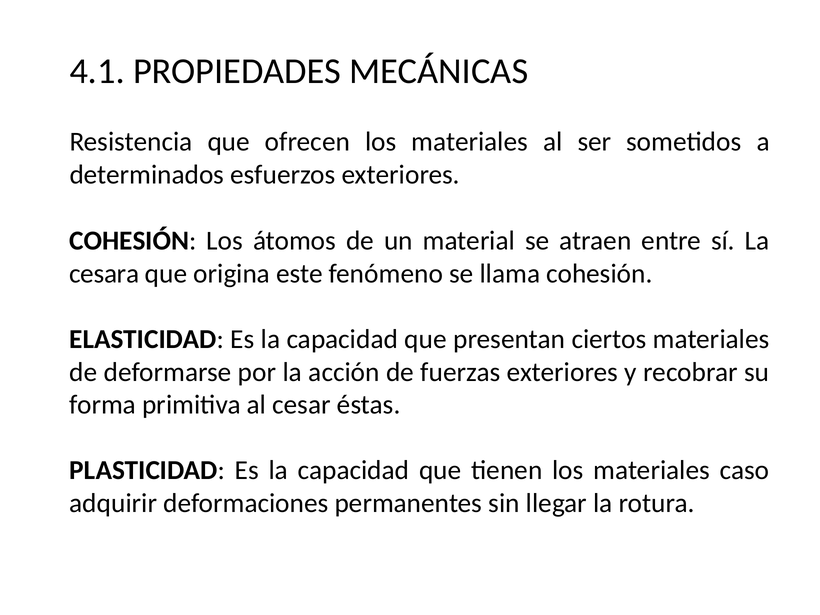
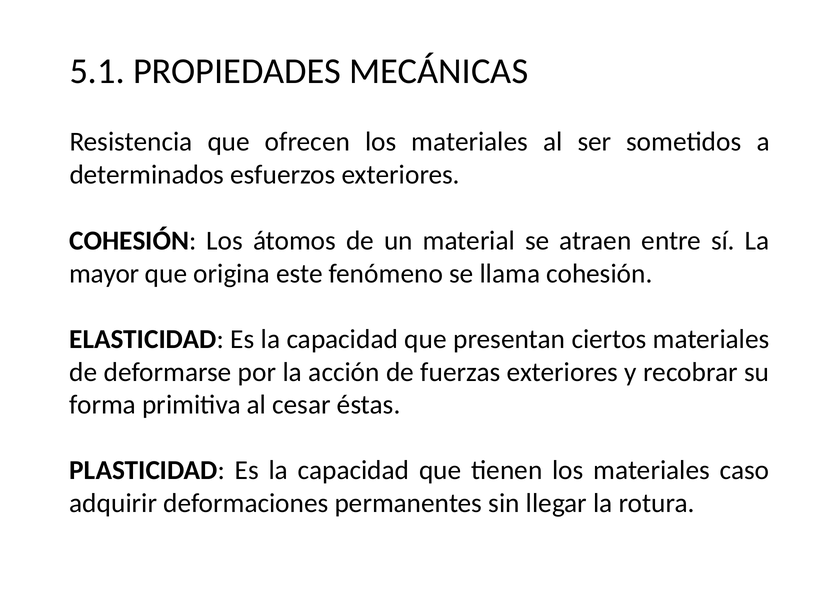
4.1: 4.1 -> 5.1 (97, 71)
cesara: cesara -> mayor (104, 274)
